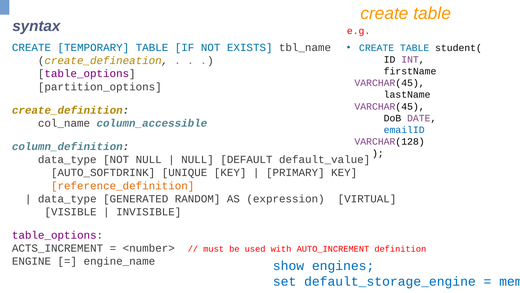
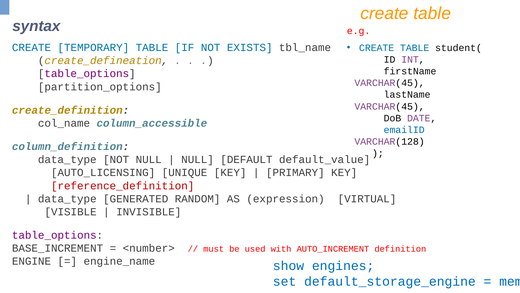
AUTO_SOFTDRINK: AUTO_SOFTDRINK -> AUTO_LICENSING (103, 172)
reference_definition colour: orange -> red (123, 185)
ACTS_INCREMENT: ACTS_INCREMENT -> BASE_INCREMENT (58, 248)
